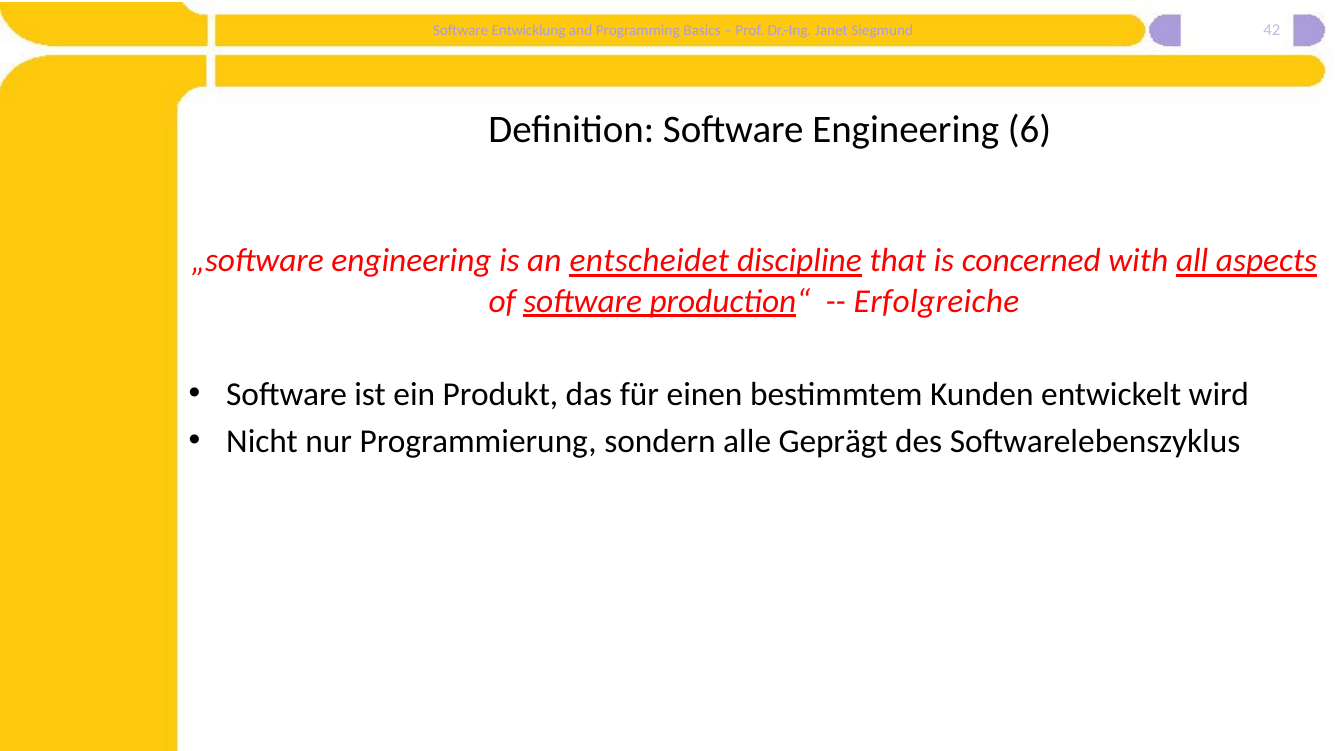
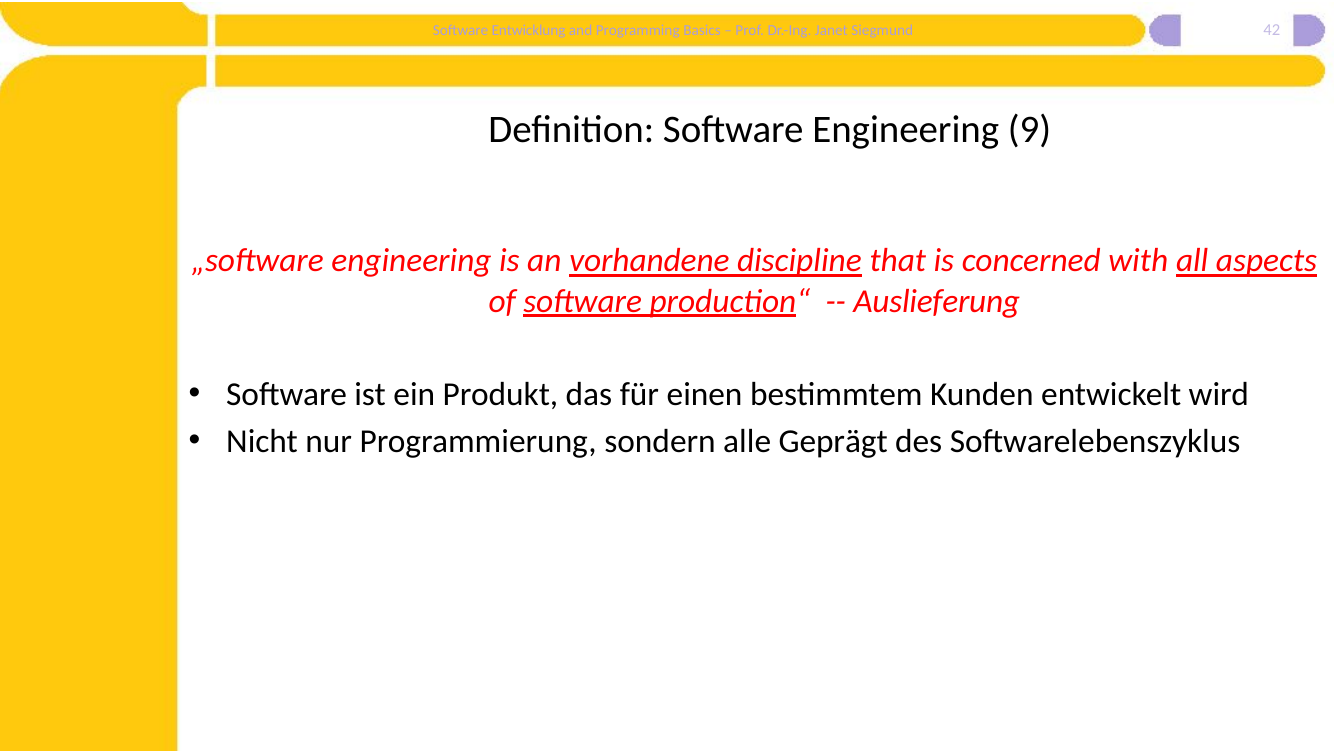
6: 6 -> 9 (1030, 130)
entscheidet: entscheidet -> vorhandene (649, 261)
Erfolgreiche: Erfolgreiche -> Auslieferung (937, 301)
